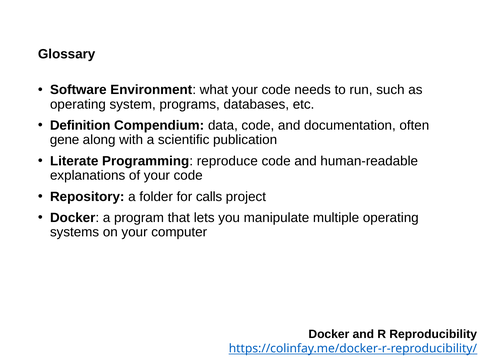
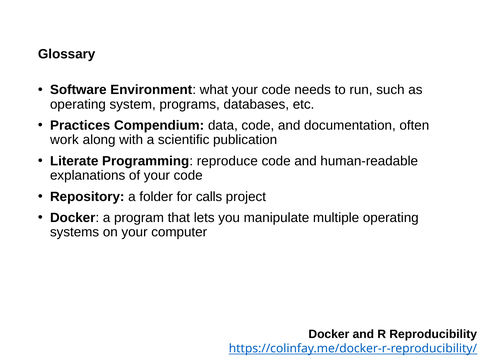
Definition: Definition -> Practices (80, 126)
gene: gene -> work (64, 140)
